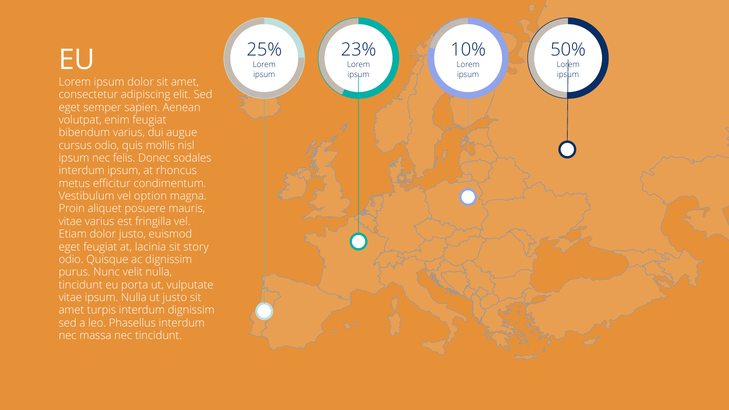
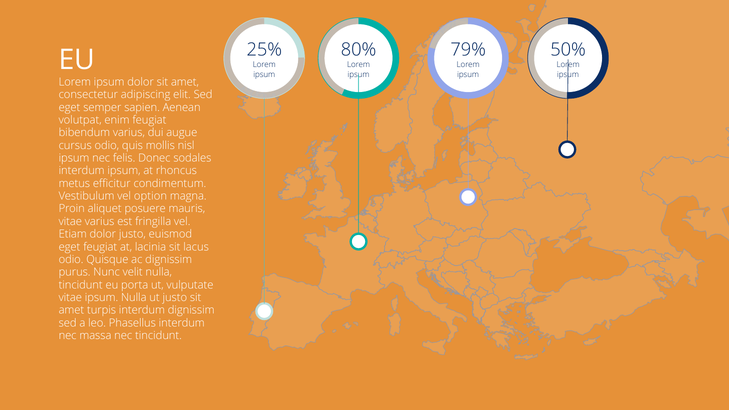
23%: 23% -> 80% (359, 50)
10%: 10% -> 79% (468, 50)
story: story -> lacus (196, 247)
